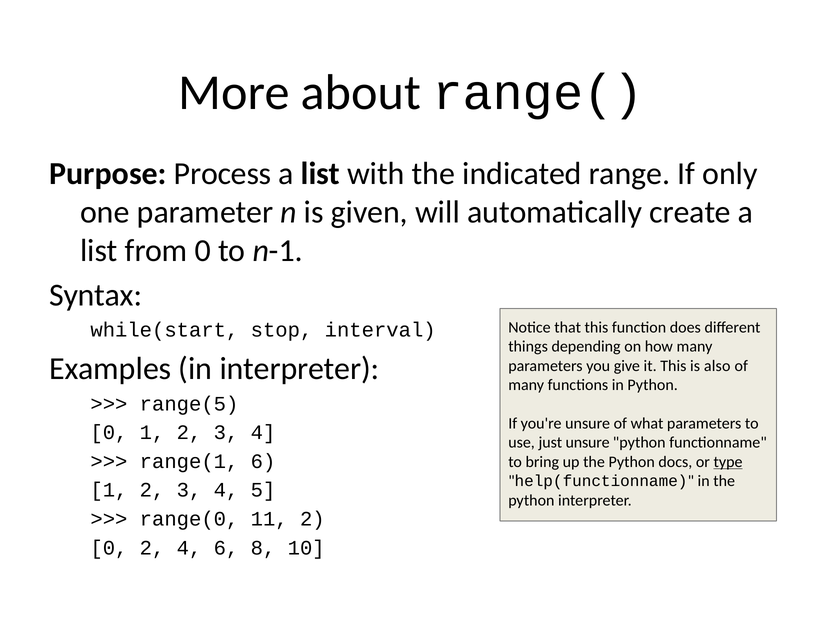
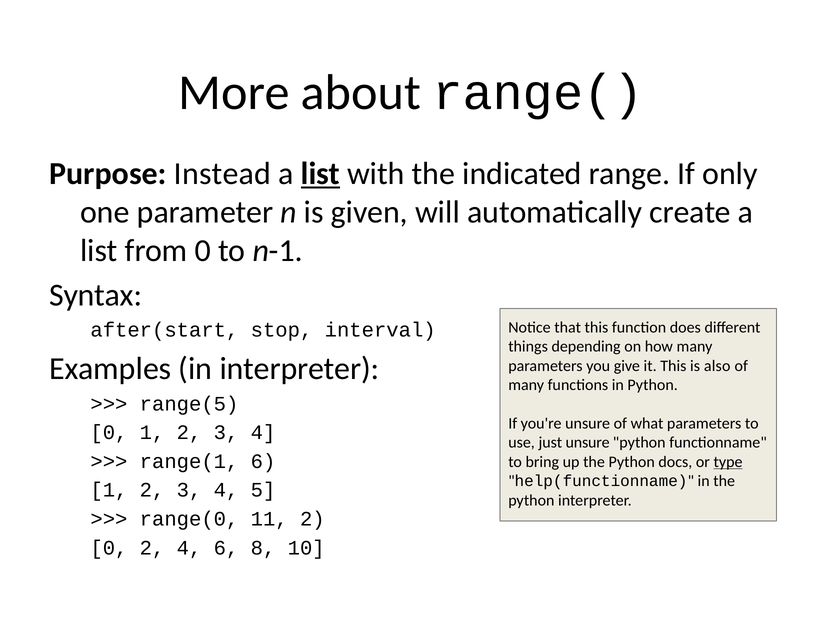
Process: Process -> Instead (222, 173)
list underline: none -> present (320, 173)
while(start: while(start -> after(start (164, 330)
